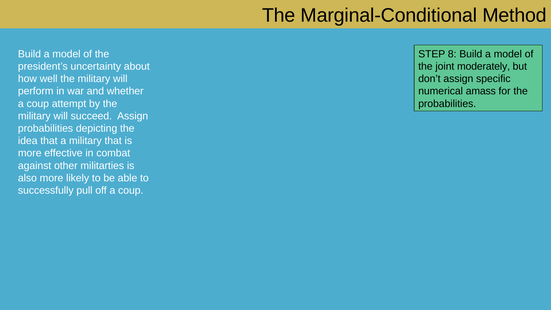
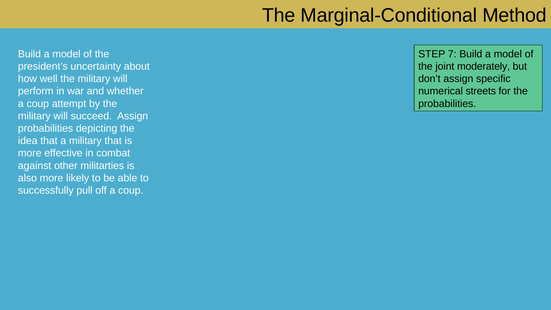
8: 8 -> 7 (452, 54)
amass: amass -> streets (481, 91)
